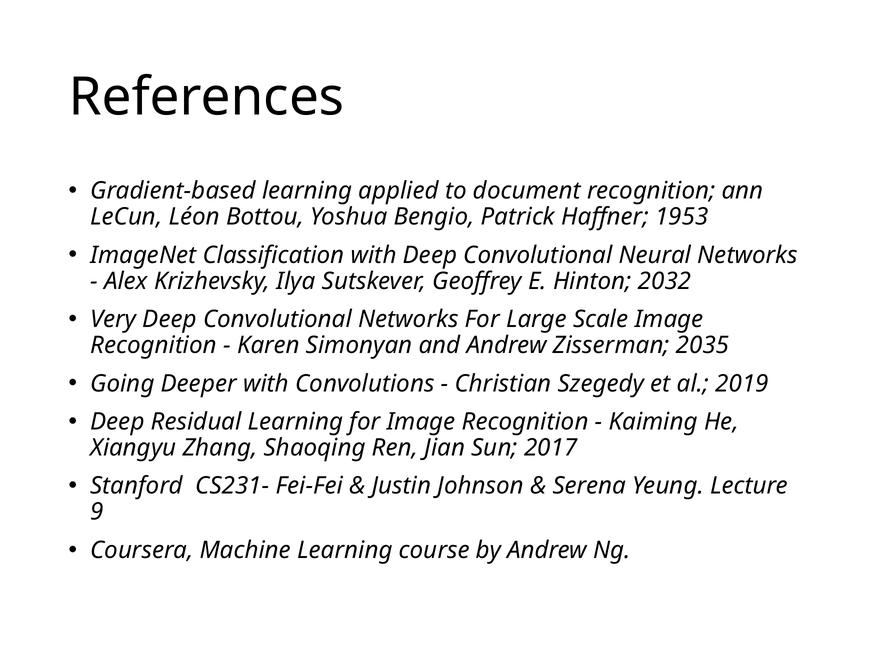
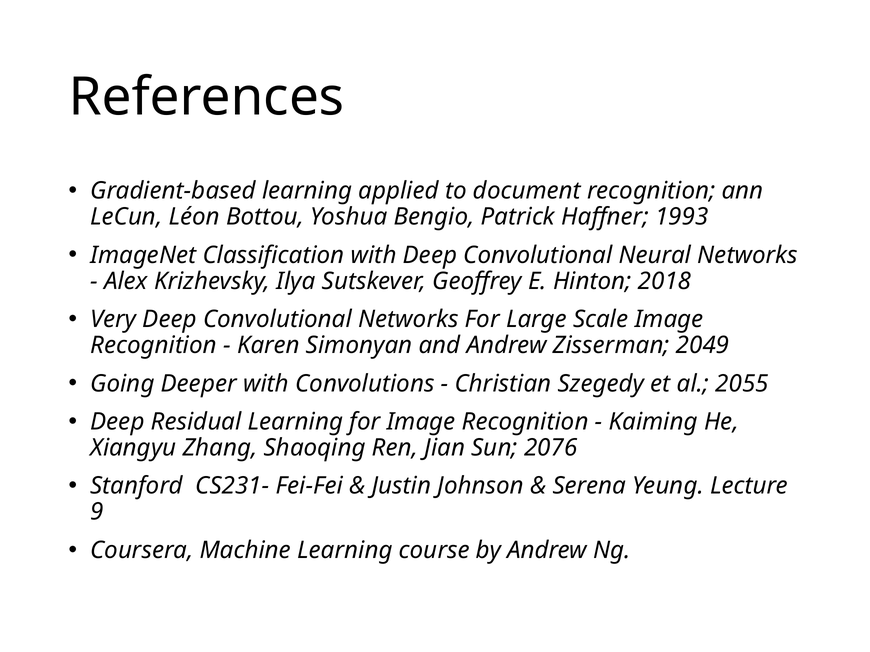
1953: 1953 -> 1993 (682, 217)
2032: 2032 -> 2018 (664, 281)
2035: 2035 -> 2049 (703, 346)
2019: 2019 -> 2055 (742, 384)
2017: 2017 -> 2076 (551, 448)
